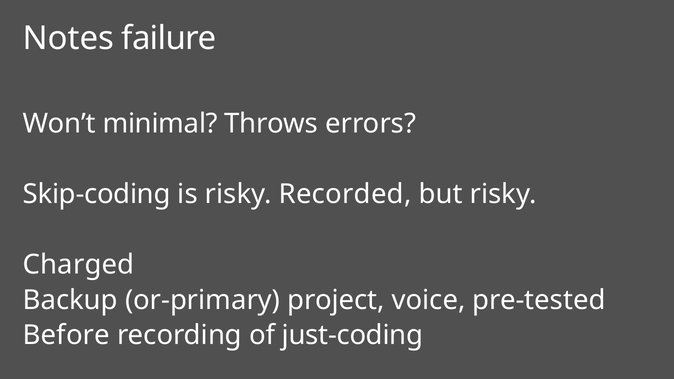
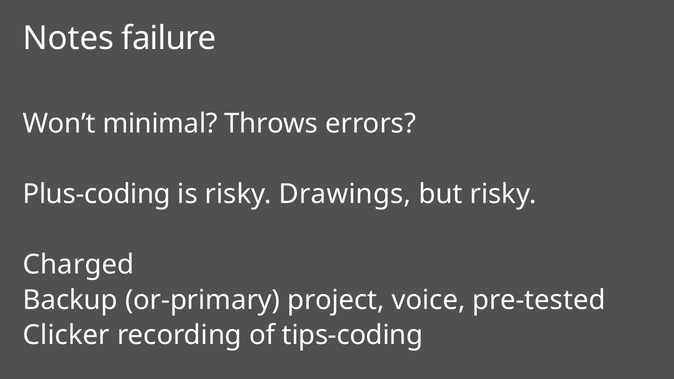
Skip-coding: Skip-coding -> Plus-coding (97, 194)
Recorded: Recorded -> Drawings (345, 194)
Before: Before -> Clicker (66, 335)
just-coding: just-coding -> tips-coding (352, 335)
